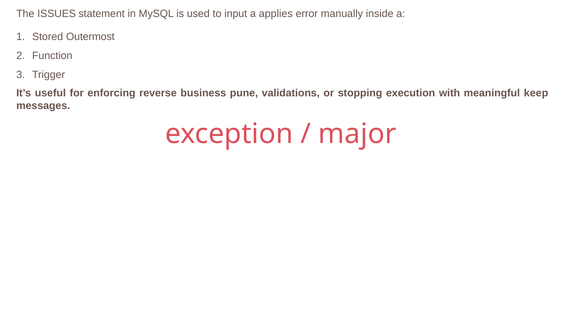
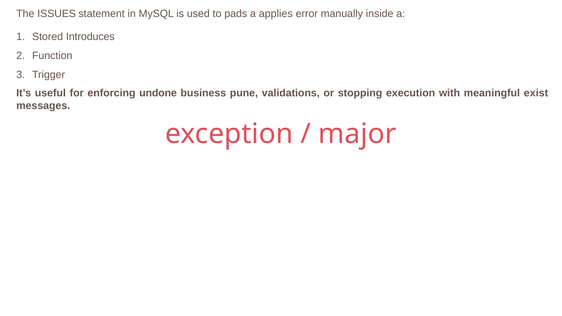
input: input -> pads (236, 14)
Outermost: Outermost -> Introduces (90, 37)
reverse: reverse -> undone (158, 93)
keep: keep -> exist (536, 93)
